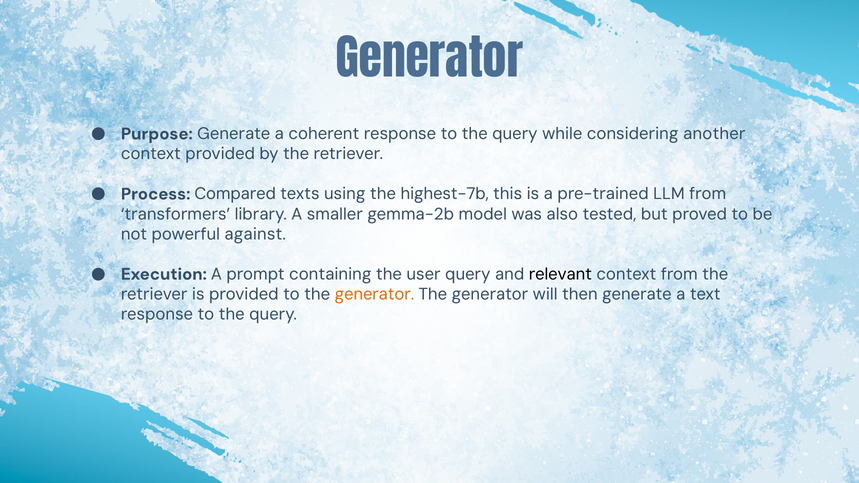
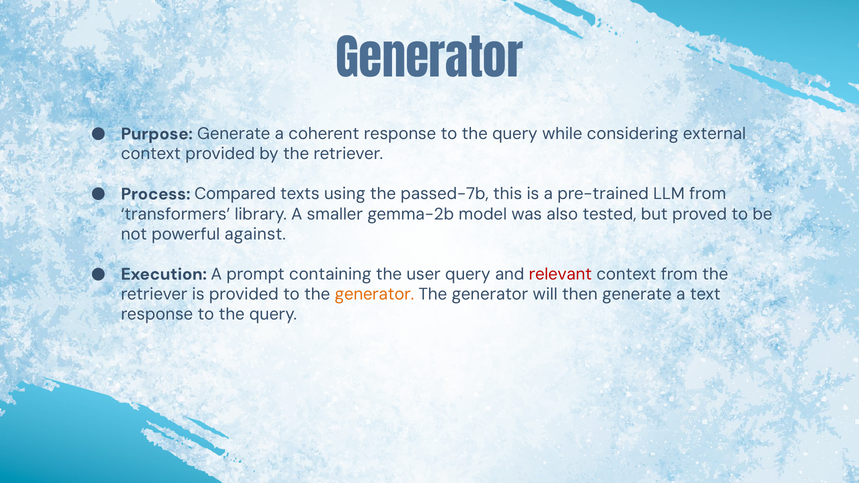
another: another -> external (714, 134)
highest-7b: highest-7b -> passed-7b (445, 194)
relevant colour: black -> red (560, 274)
